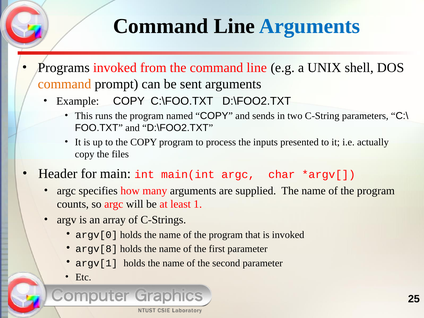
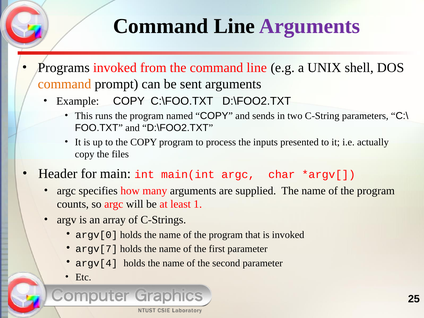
Arguments colour: blue -> purple (310, 26)
argv[8: argv[8 -> argv[7 (96, 249)
argv[1: argv[1 -> argv[4 (96, 263)
